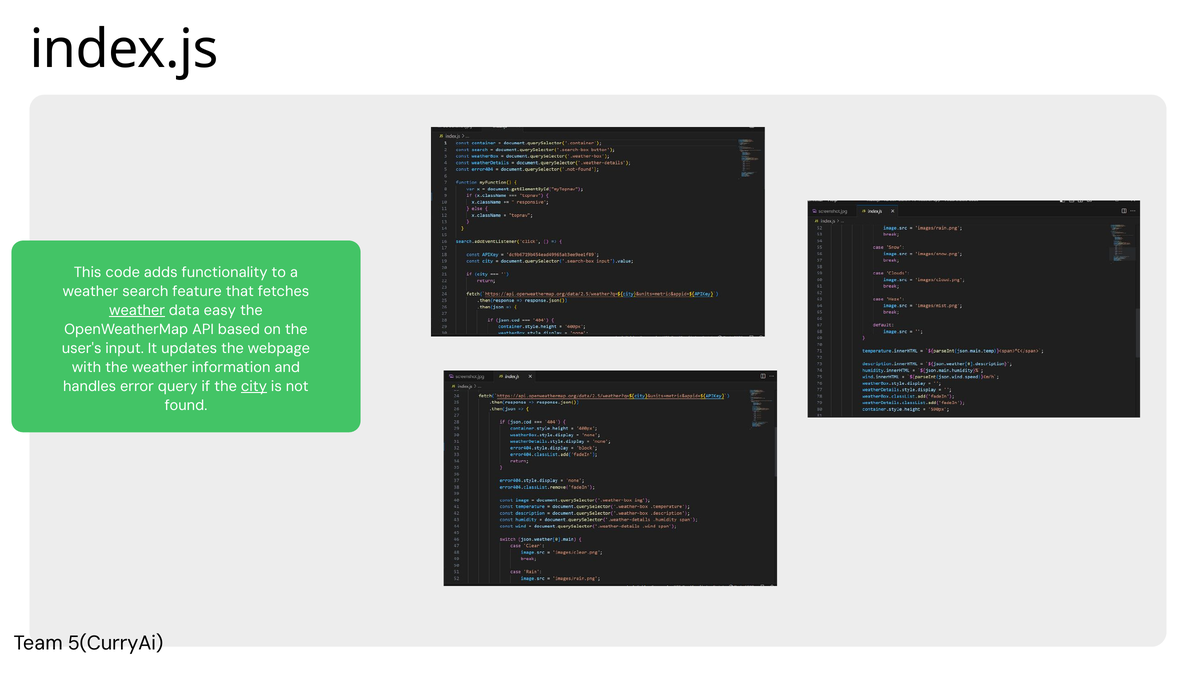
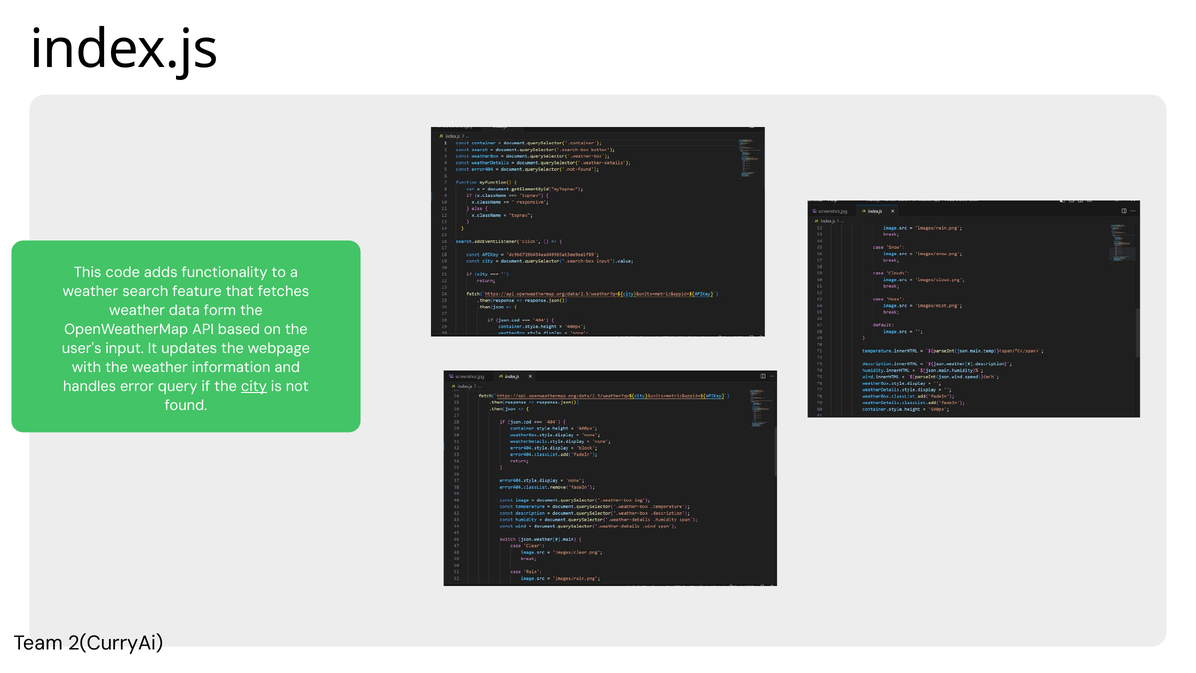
weather underline: present -> none (137, 310)
easy: easy -> form (220, 310)
5(CurryAi: 5(CurryAi -> 2(CurryAi (116, 643)
